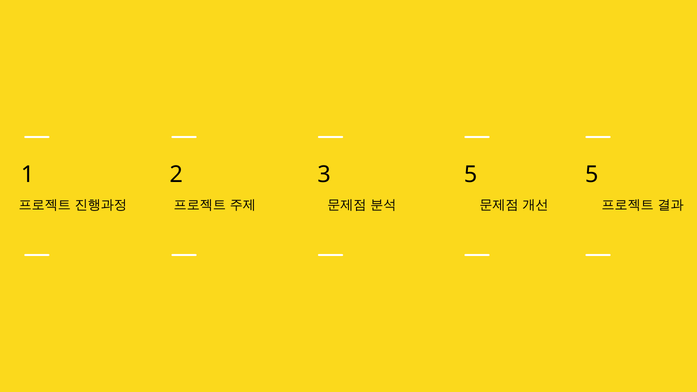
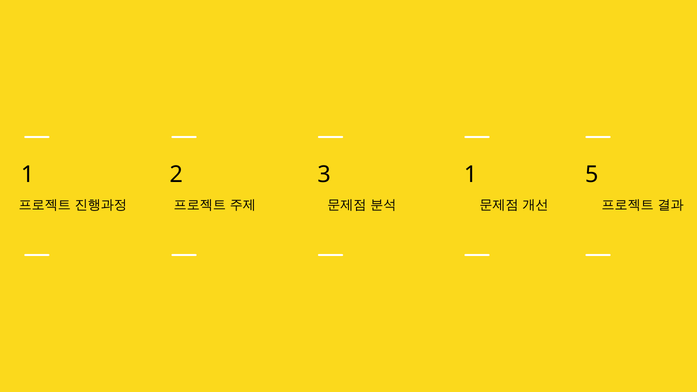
3 5: 5 -> 1 (471, 175)
